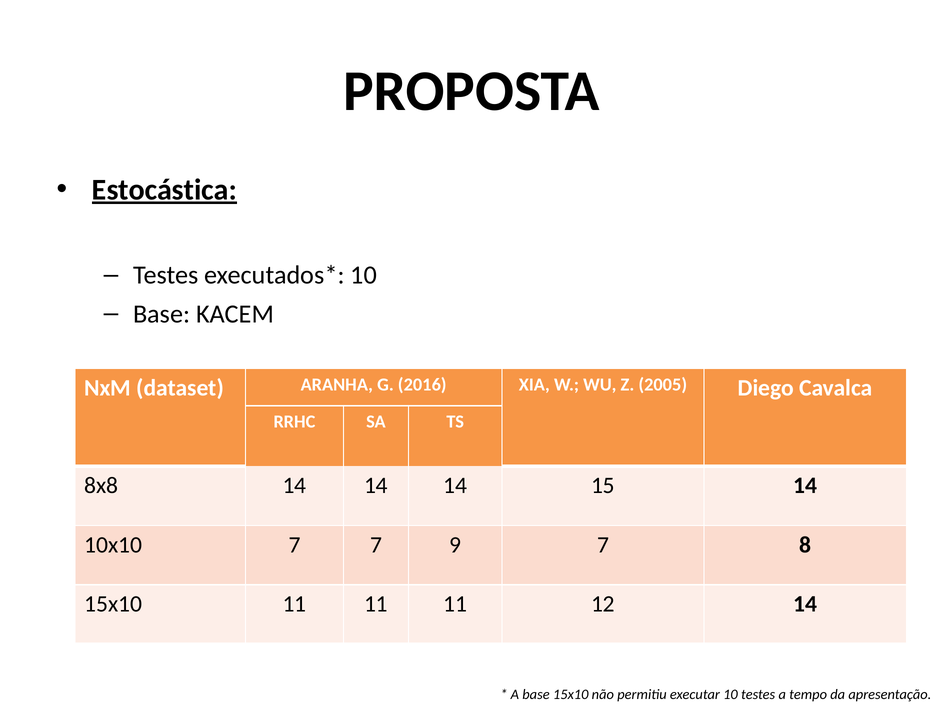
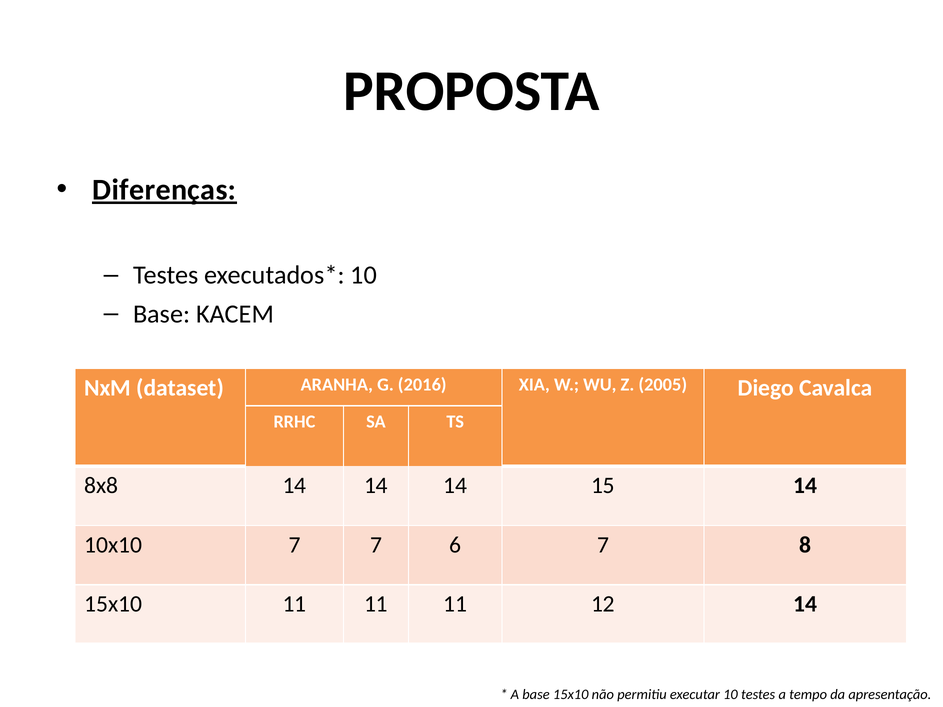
Estocástica: Estocástica -> Diferenças (164, 190)
9: 9 -> 6 (455, 545)
